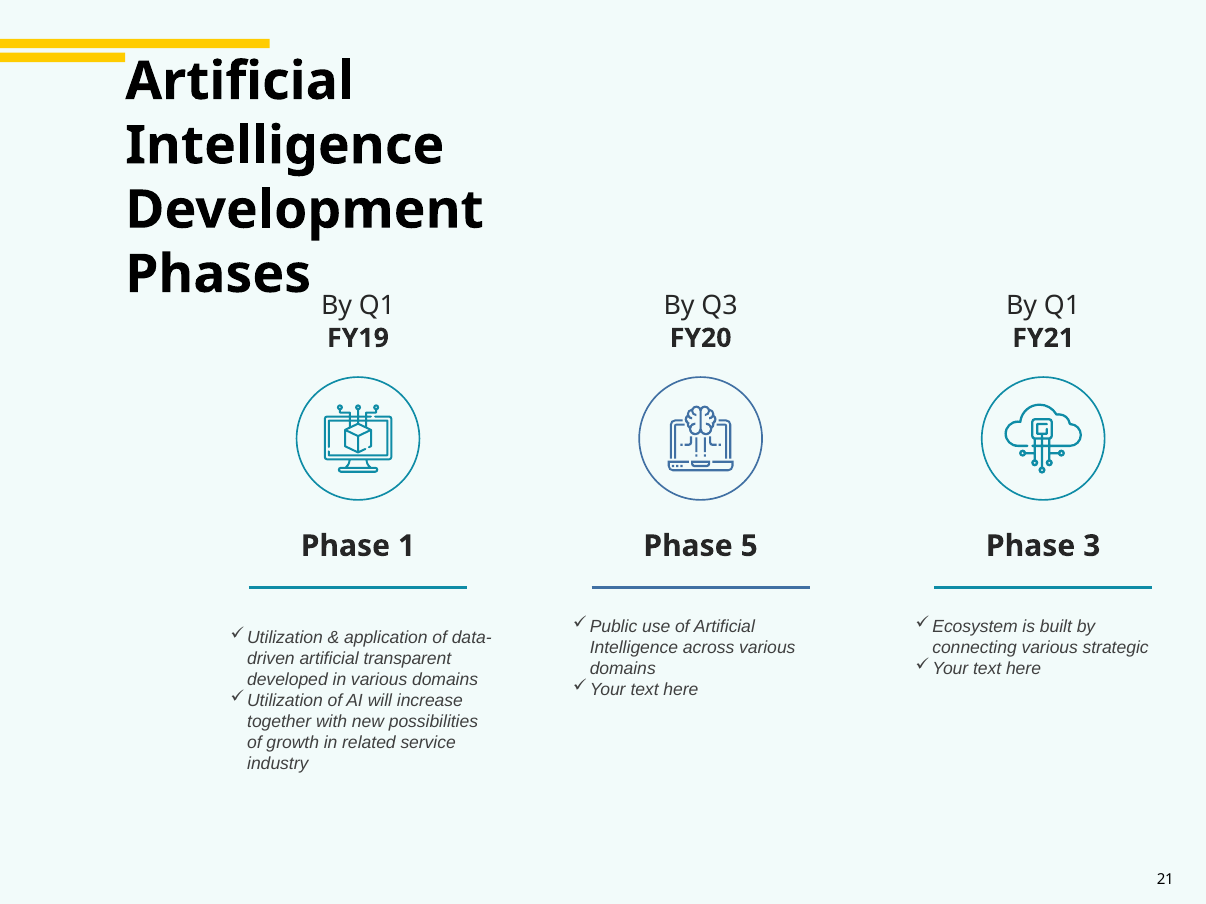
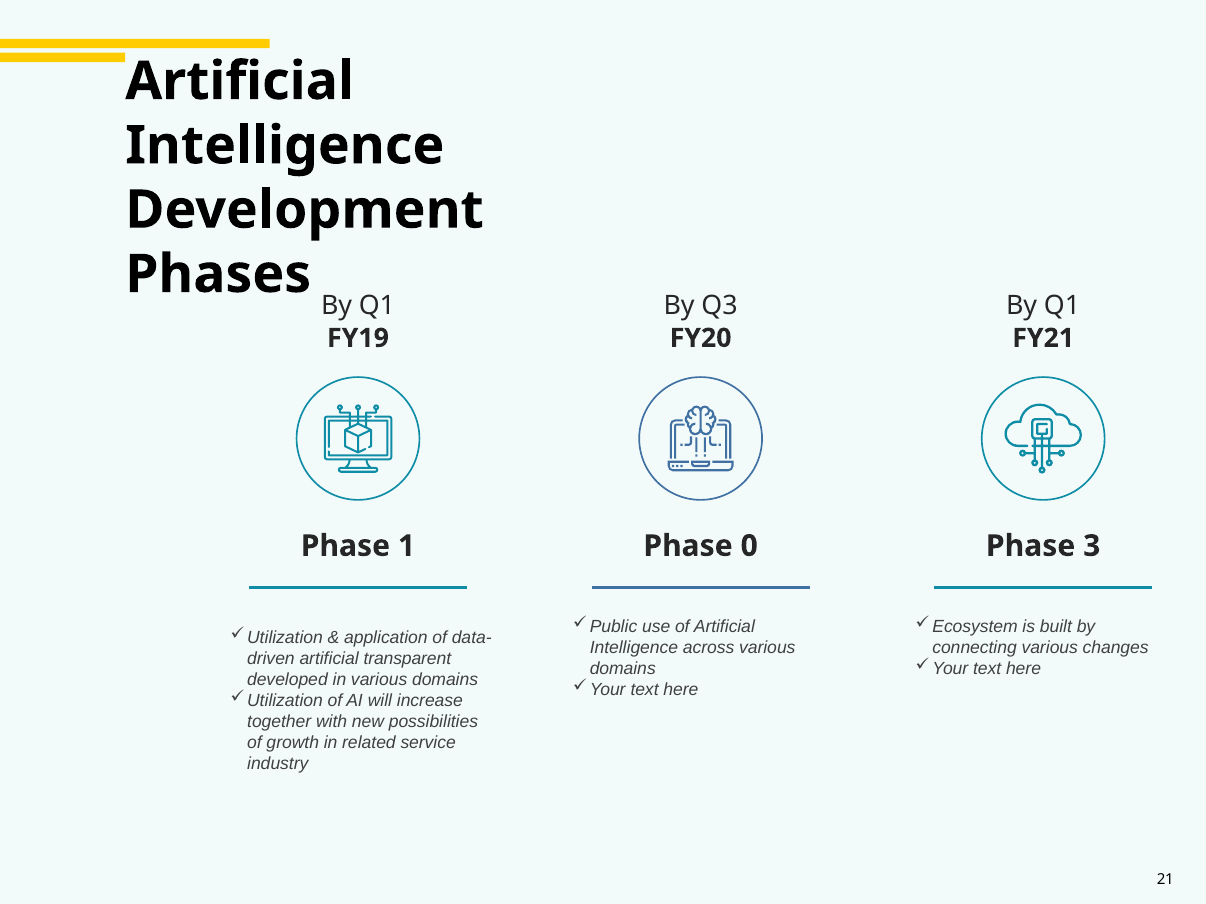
5: 5 -> 0 (749, 546)
strategic: strategic -> changes (1116, 648)
